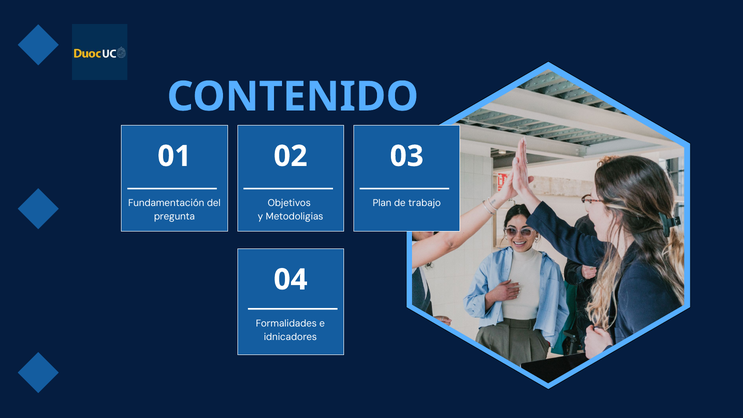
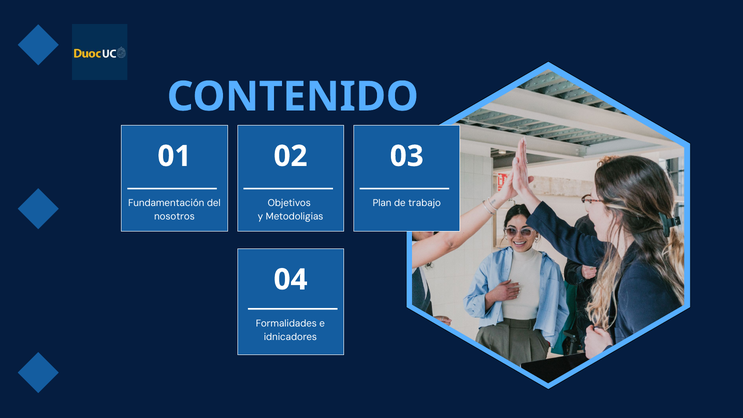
pregunta: pregunta -> nosotros (174, 217)
